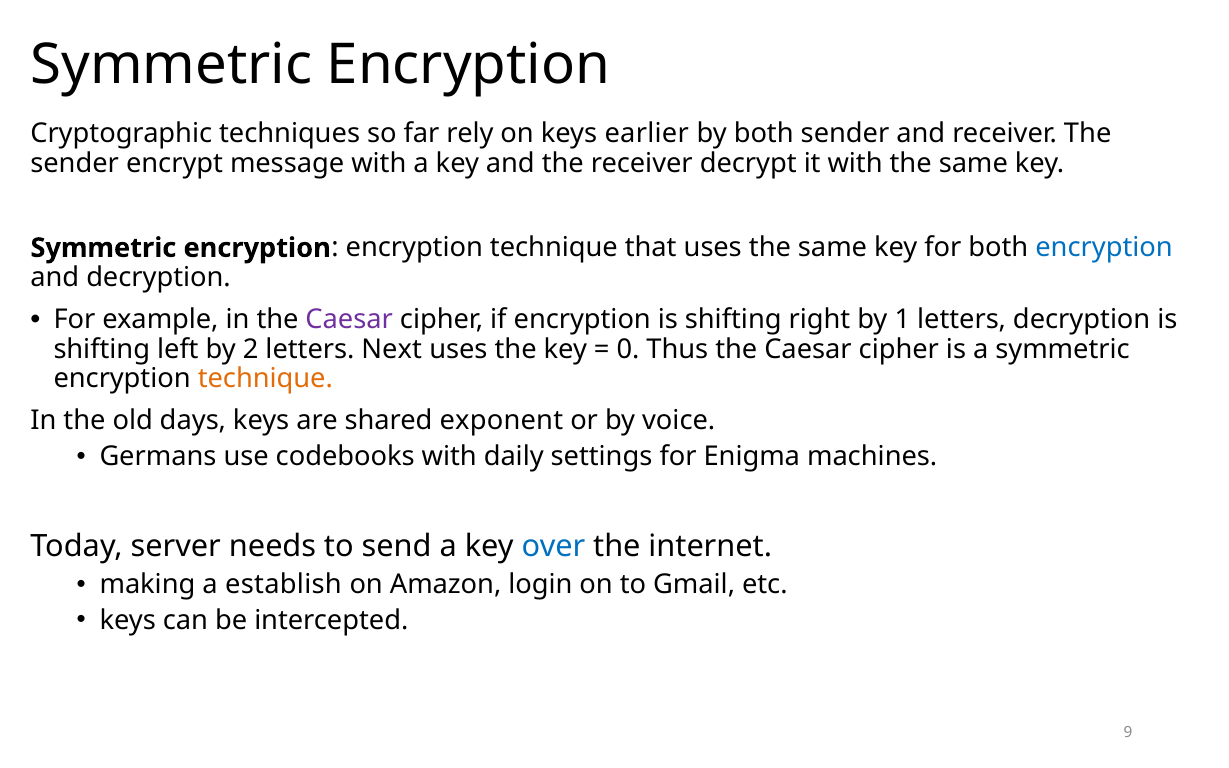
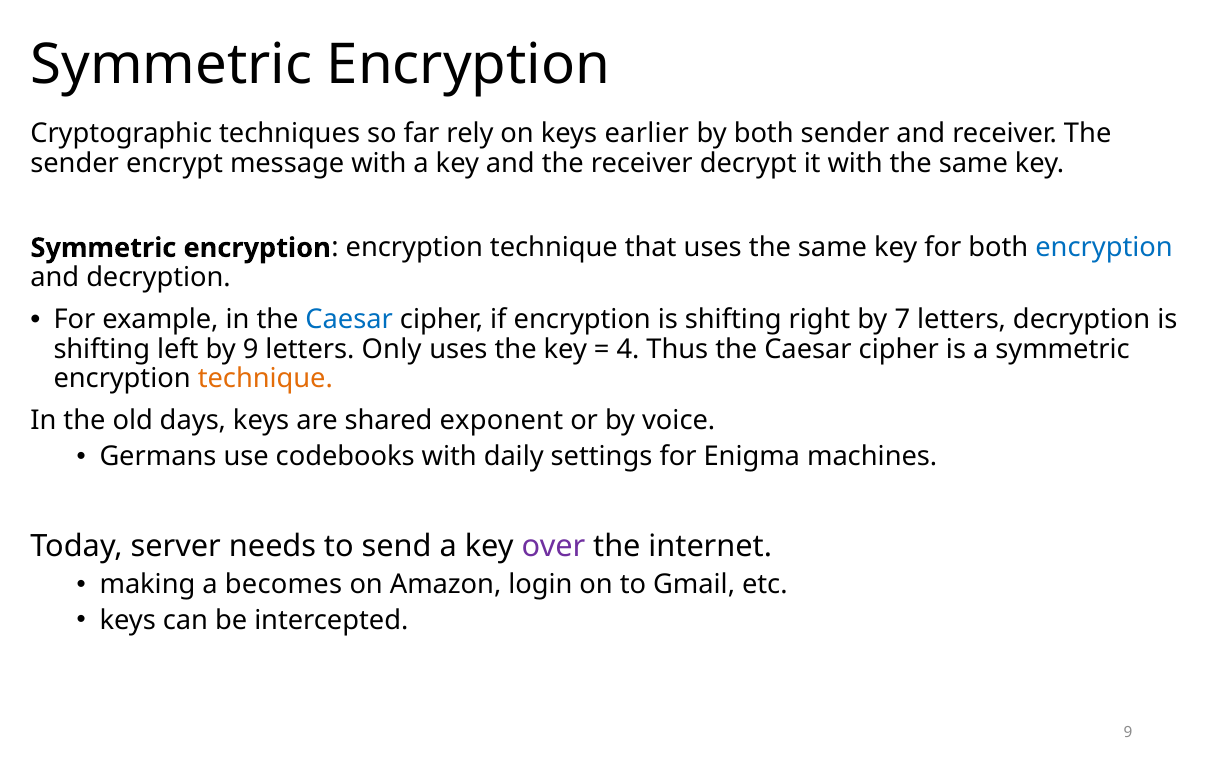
Caesar colour: purple -> blue (349, 320)
1: 1 -> 7 (902, 320)
by 2: 2 -> 9 (251, 349)
Next: Next -> Only (392, 349)
0: 0 -> 4 (628, 349)
over colour: blue -> purple (553, 547)
establish: establish -> becomes (283, 585)
